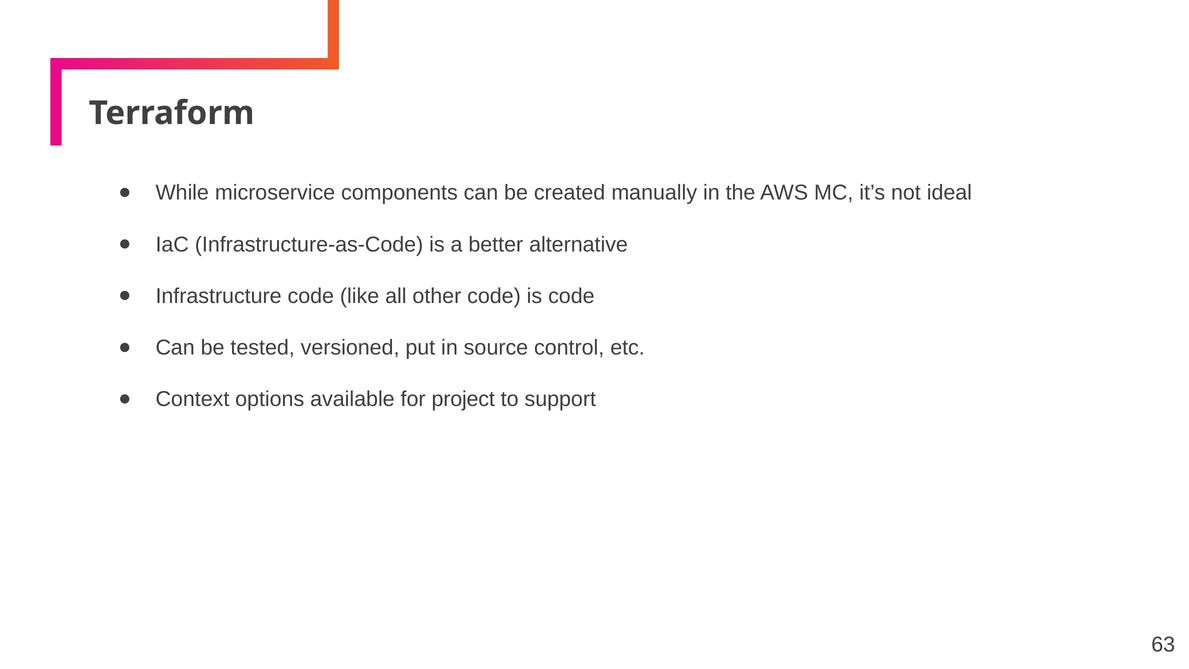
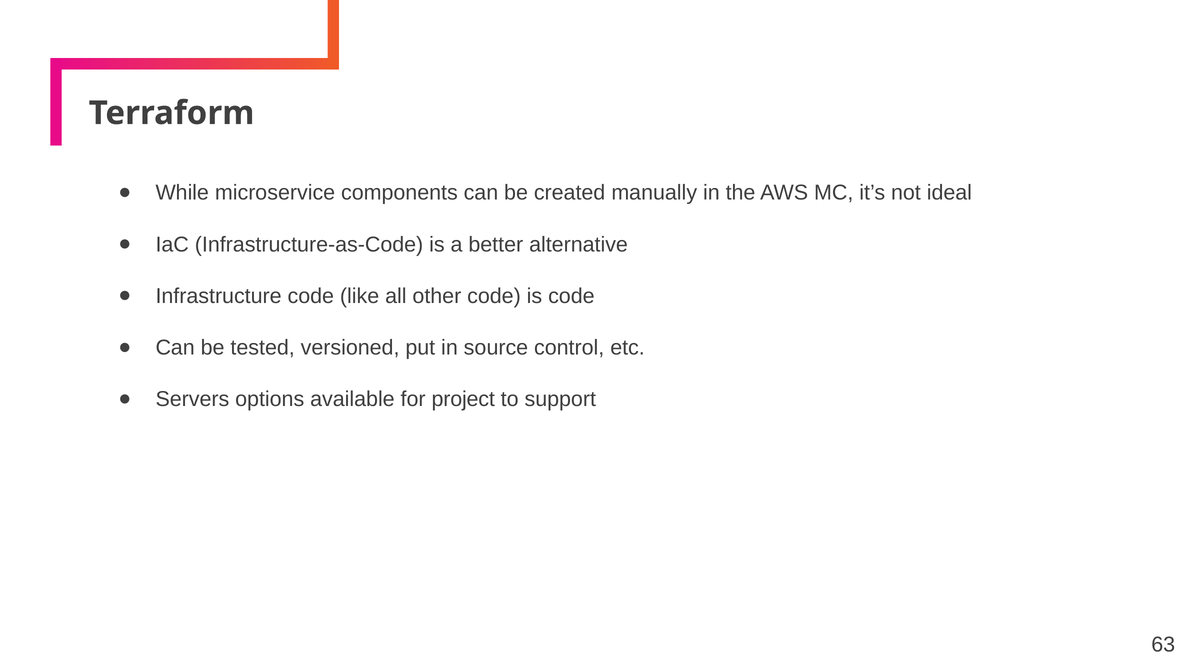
Context: Context -> Servers (192, 399)
